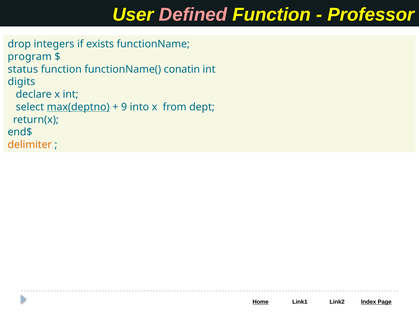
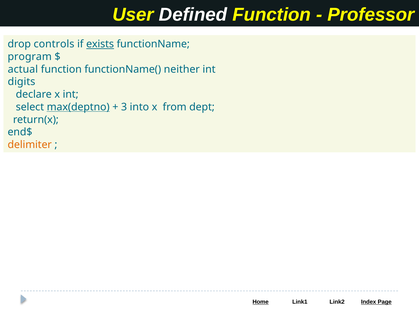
Defined colour: pink -> white (193, 15)
integers: integers -> controls (54, 44)
exists underline: none -> present (100, 44)
status: status -> actual (23, 69)
conatin: conatin -> neither (182, 69)
9: 9 -> 3 (124, 107)
